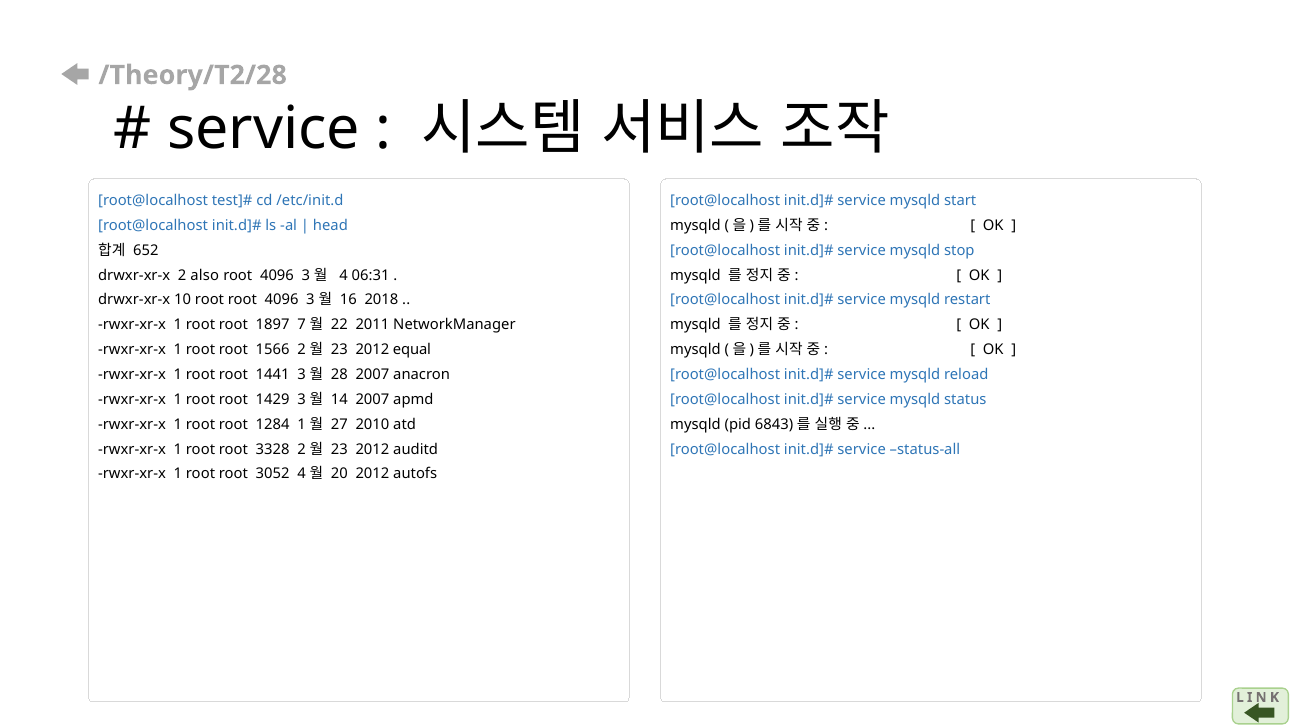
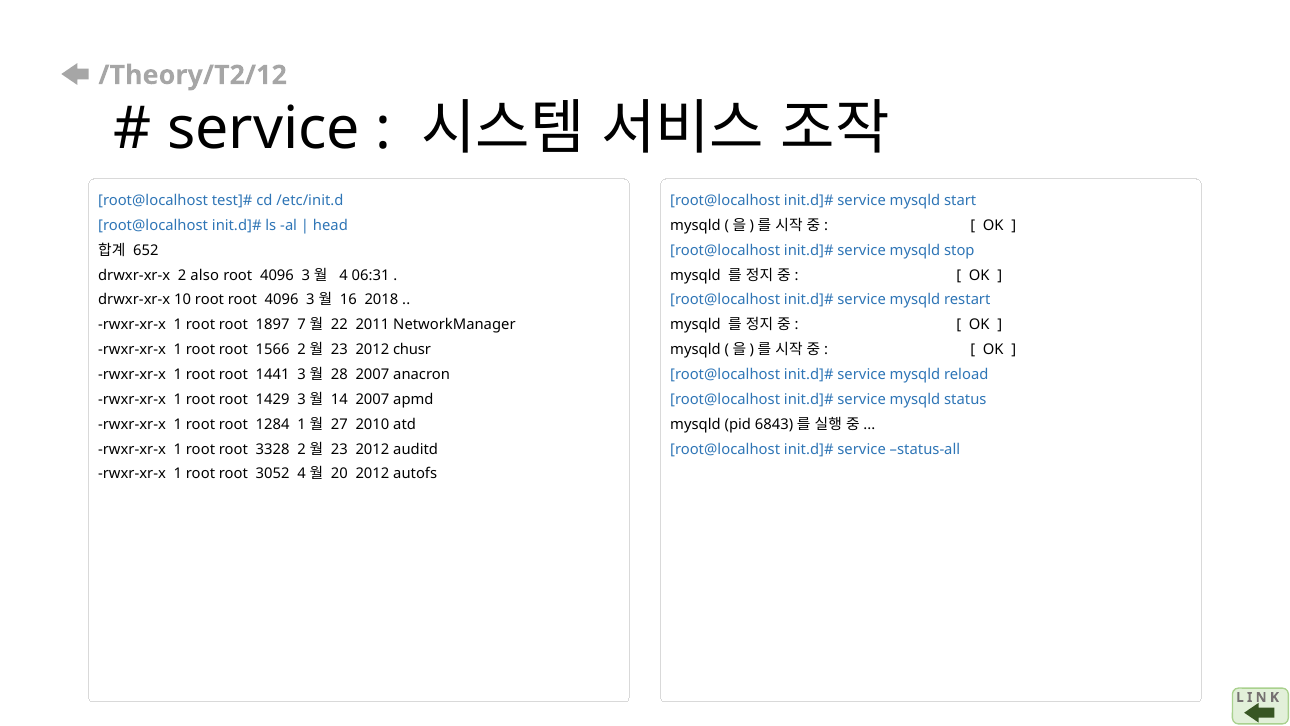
/Theory/T2/28: /Theory/T2/28 -> /Theory/T2/12 (193, 75)
equal: equal -> chusr (412, 350)
